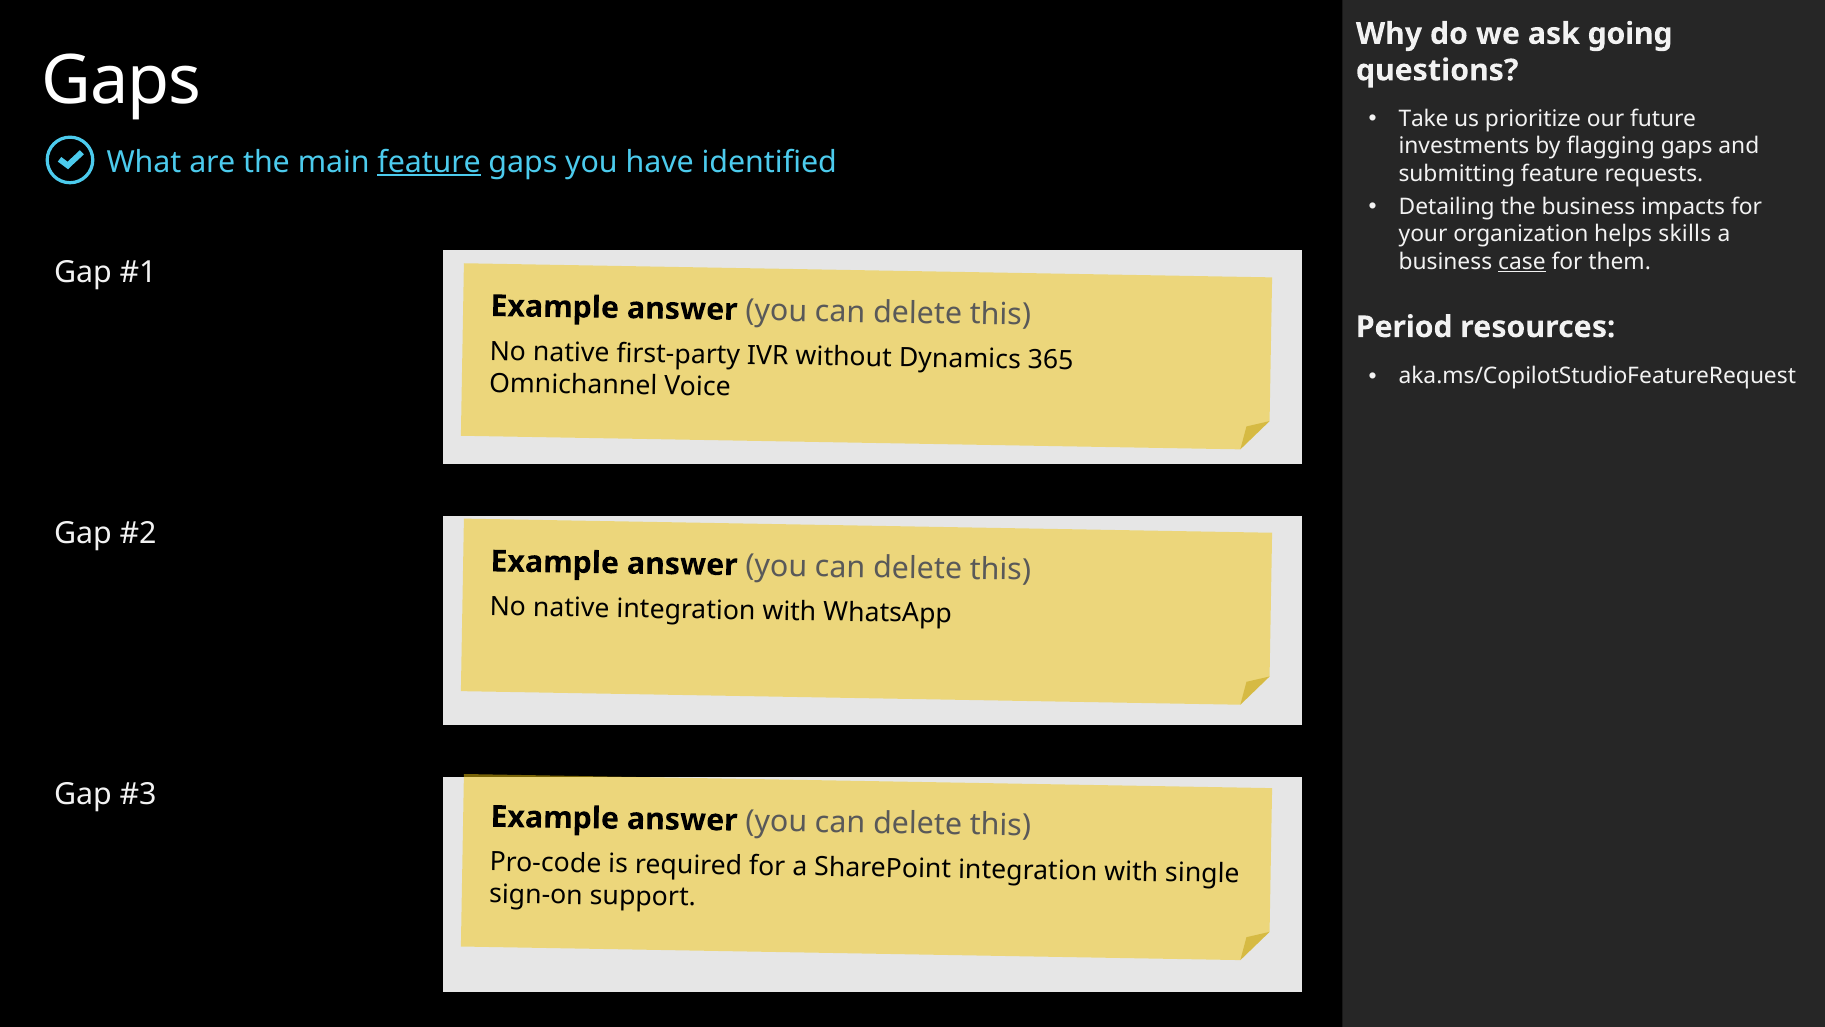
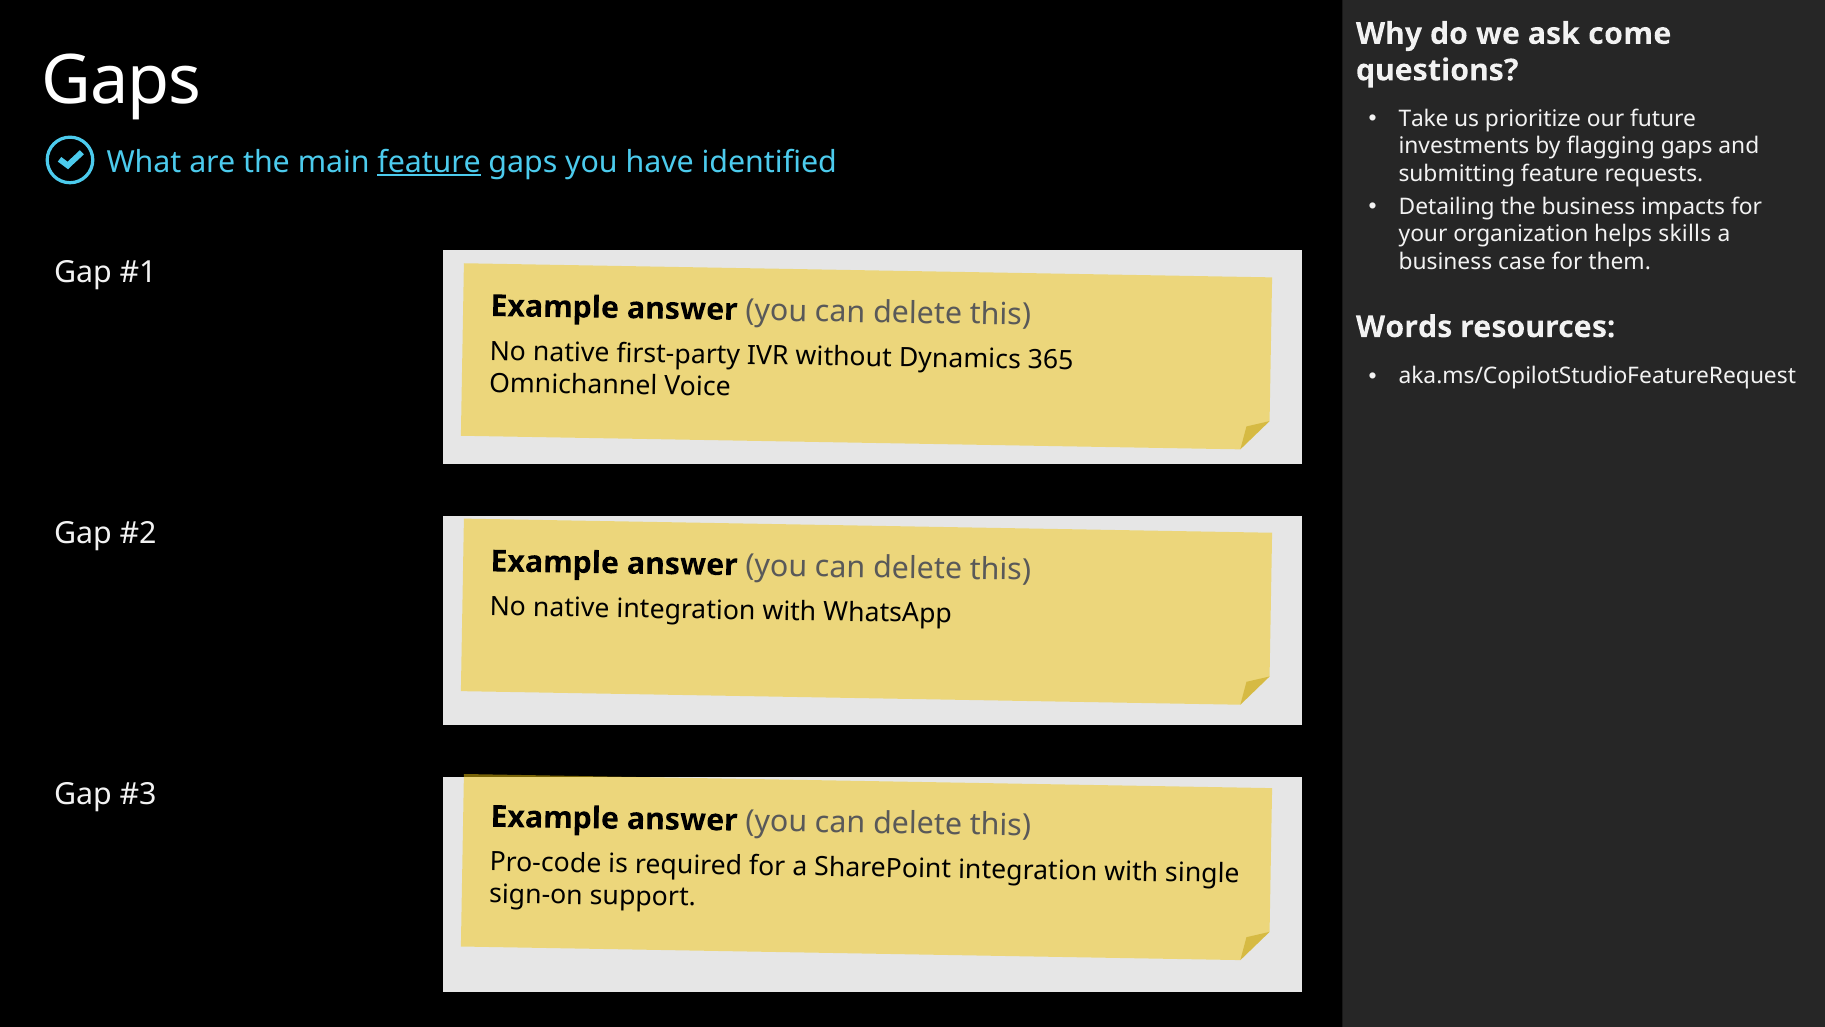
going: going -> come (1630, 34)
case underline: present -> none (1522, 261)
Period: Period -> Words (1404, 327)
